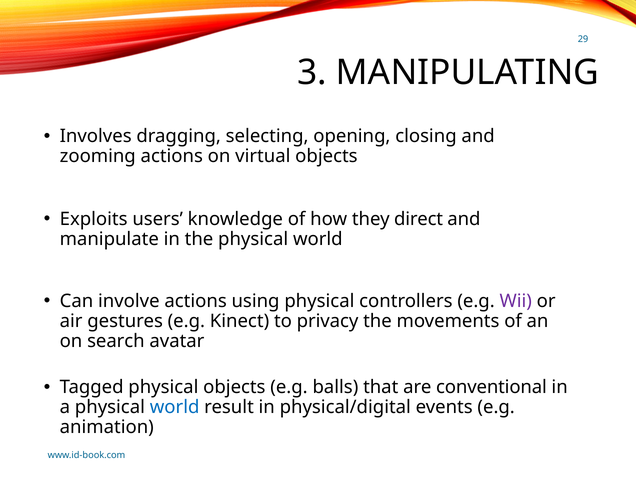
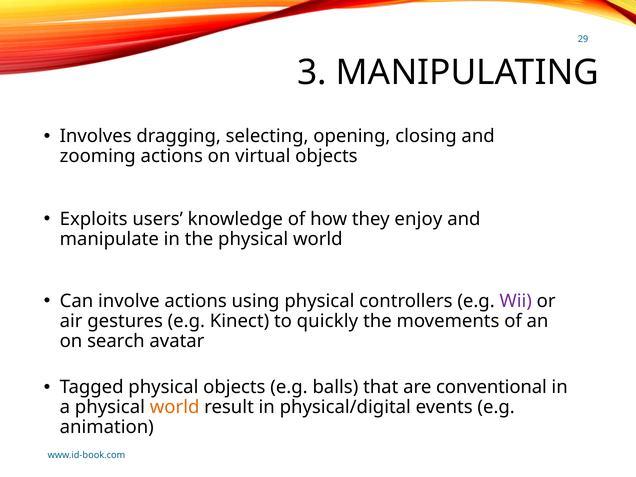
direct: direct -> enjoy (418, 219)
privacy: privacy -> quickly (327, 321)
world colour: blue -> orange (175, 407)
